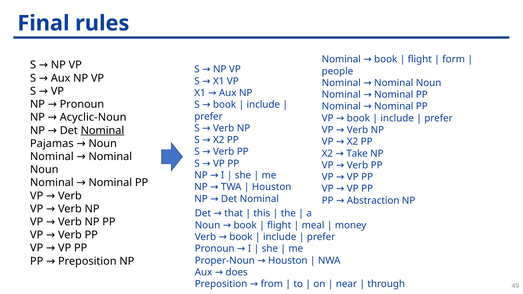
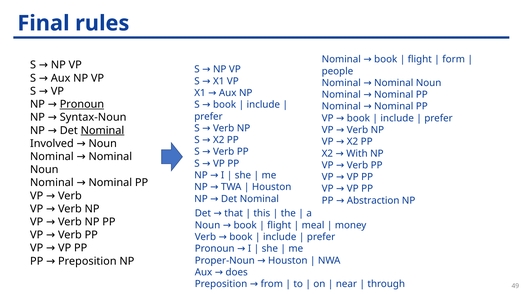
Pronoun underline: none -> present (82, 104)
Acyclic-Noun: Acyclic-Noun -> Syntax-Noun (93, 117)
Pajamas: Pajamas -> Involved (52, 144)
Take: Take -> With (357, 154)
